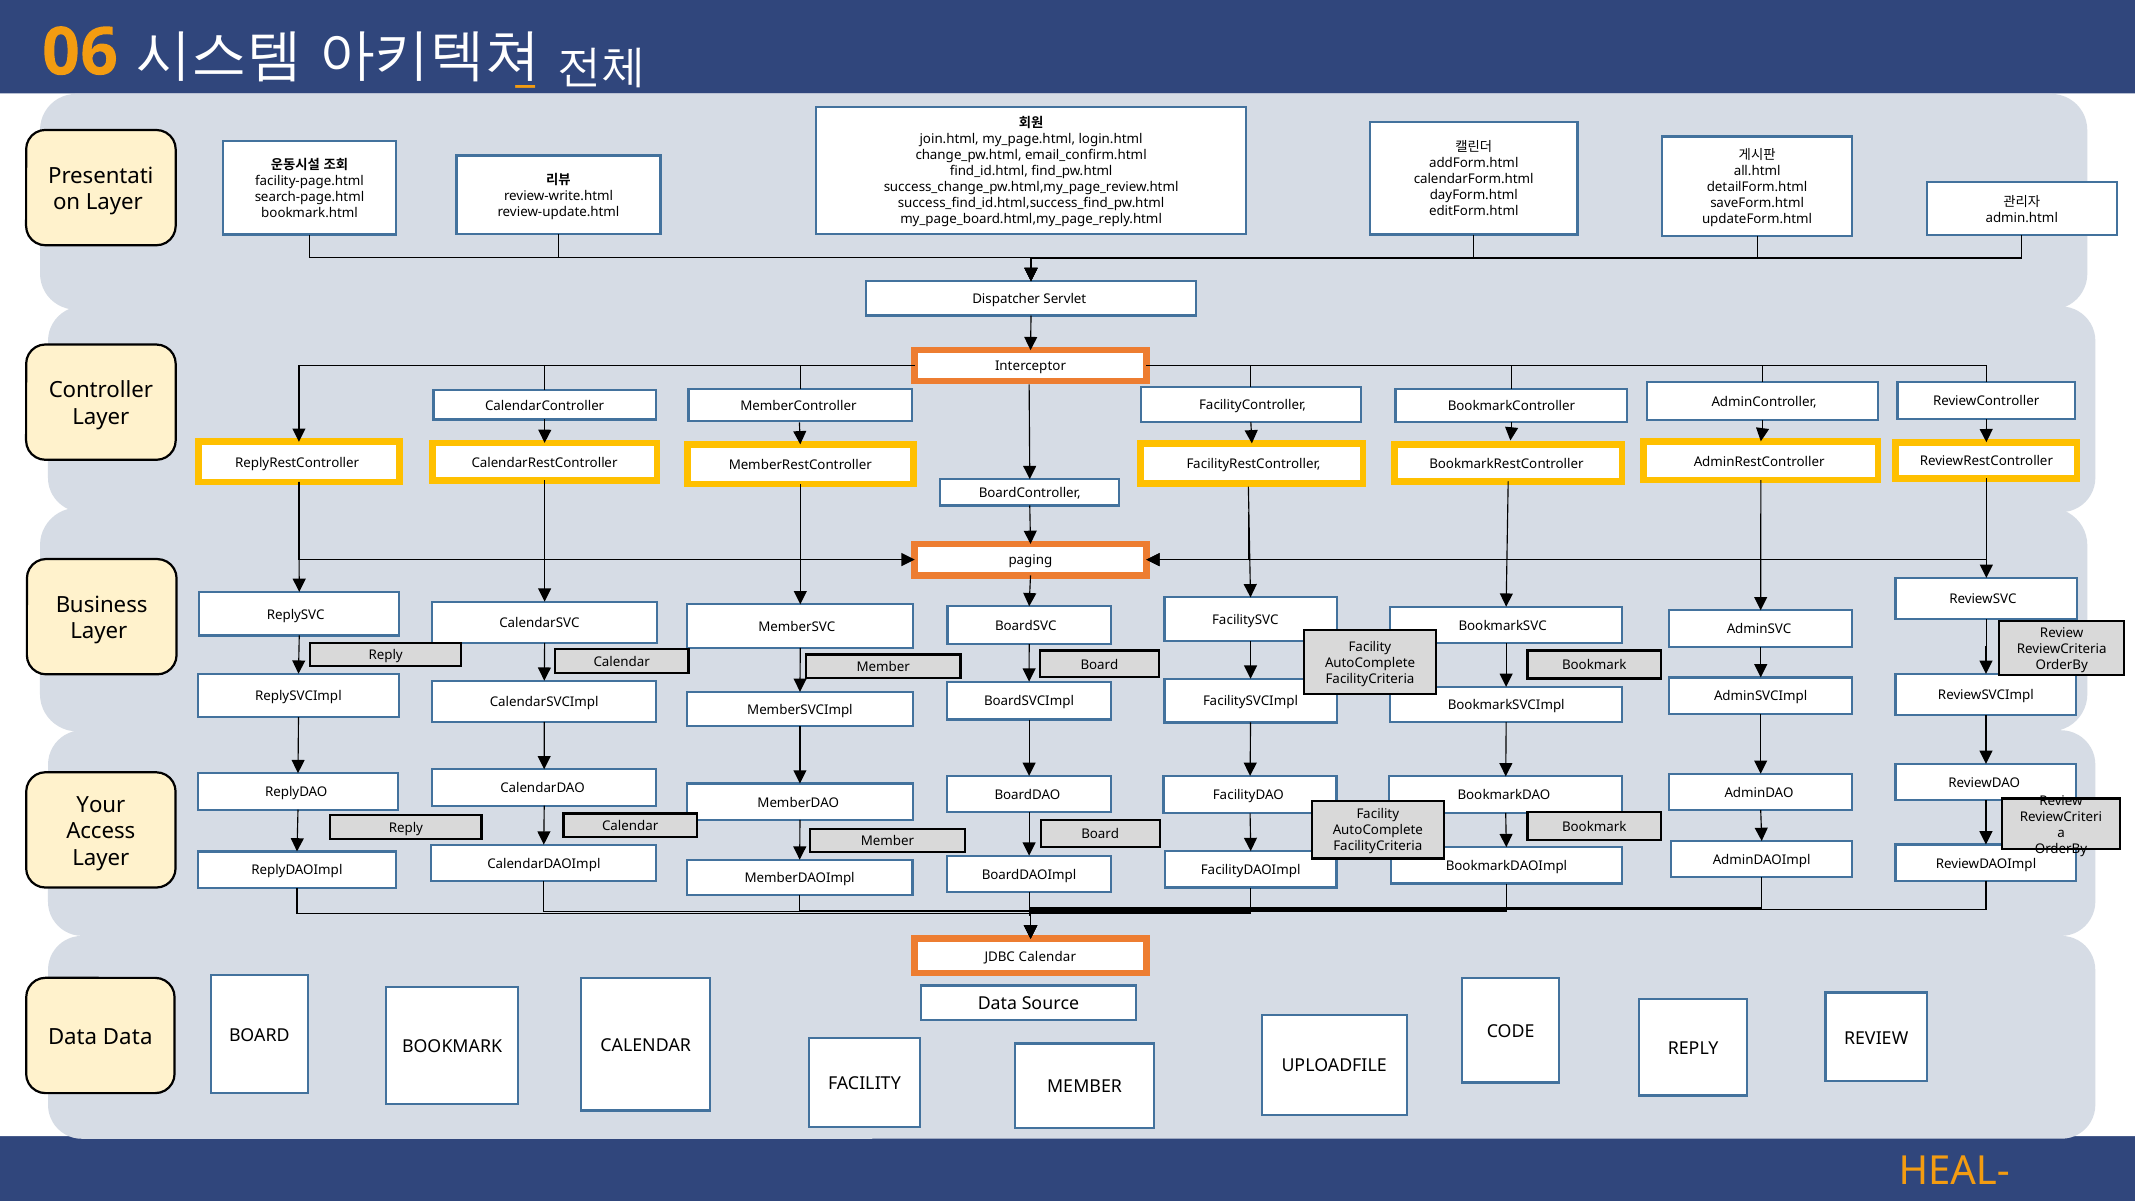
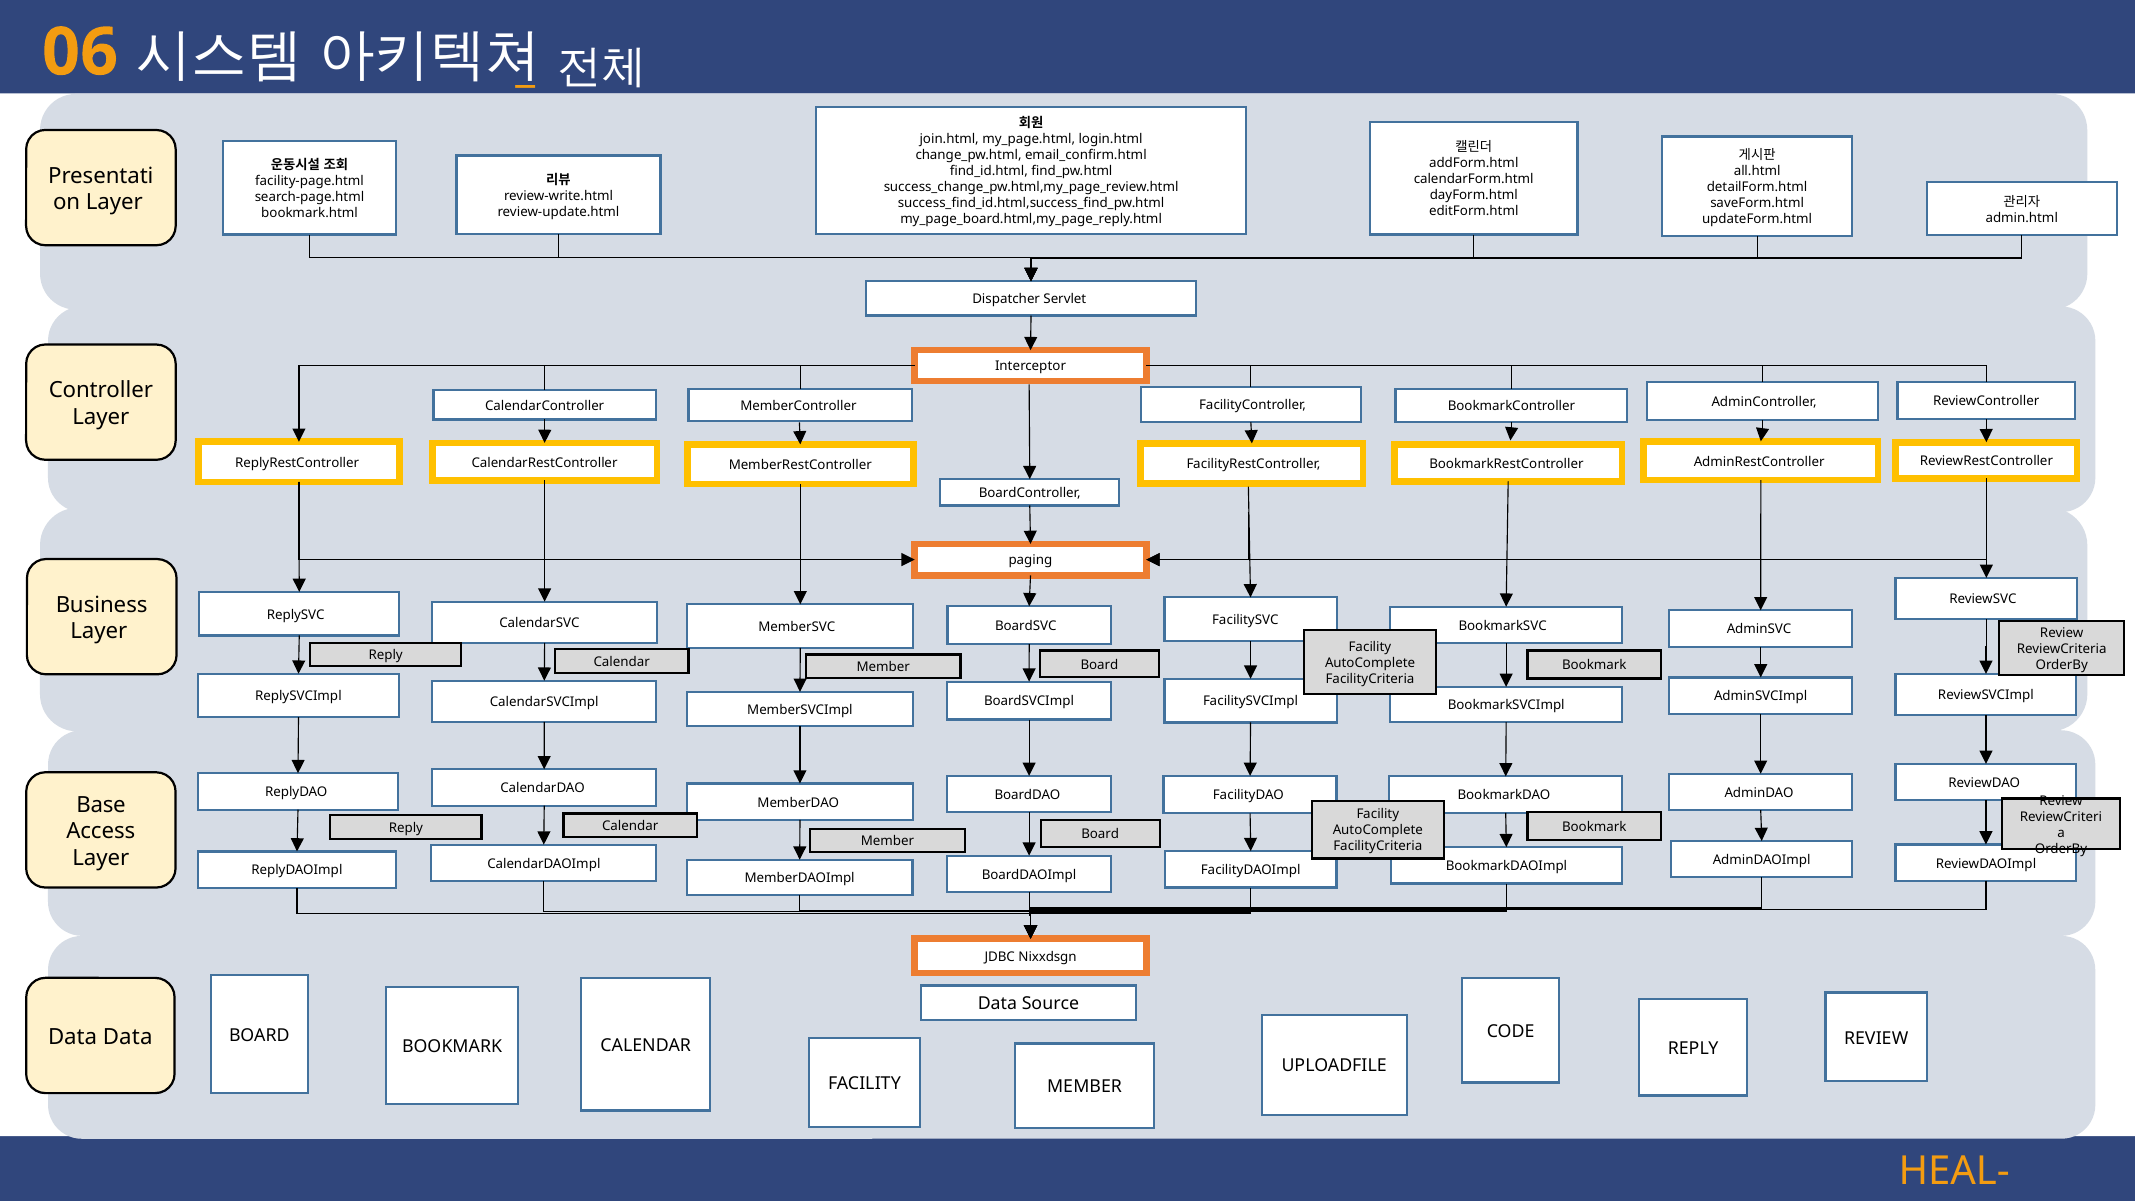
Your: Your -> Base (101, 805)
JDBC Calendar: Calendar -> Nixxdsgn (1048, 957)
